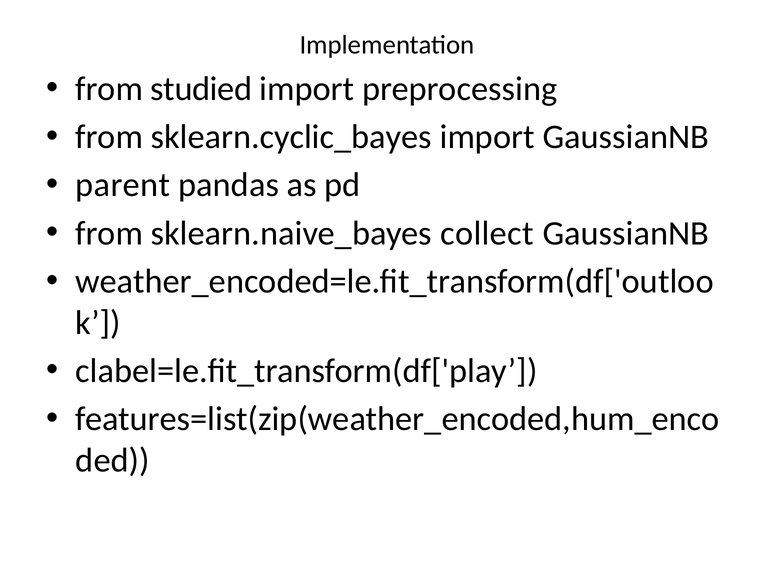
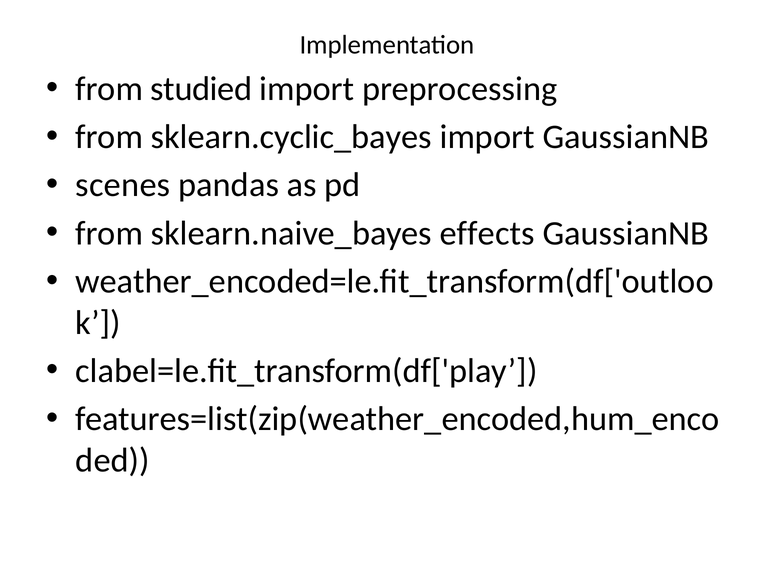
parent: parent -> scenes (123, 185)
collect: collect -> effects (487, 234)
